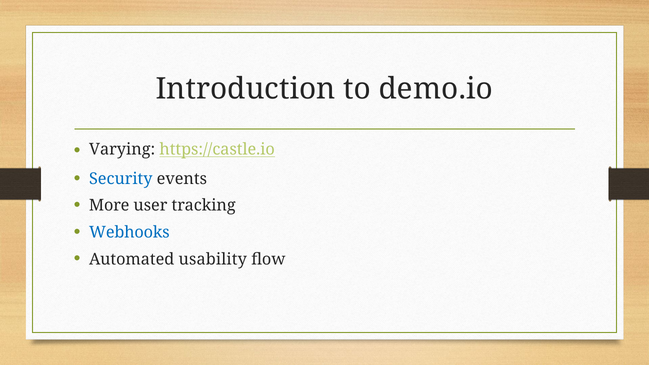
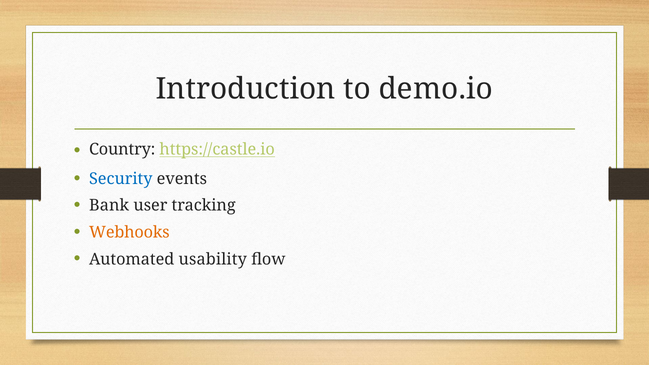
Varying: Varying -> Country (122, 149)
More: More -> Bank (109, 206)
Webhooks colour: blue -> orange (129, 232)
